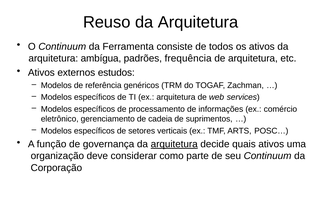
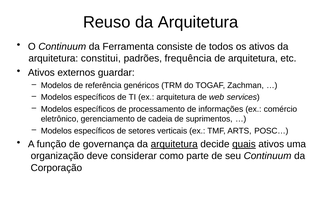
ambígua: ambígua -> constitui (101, 58)
estudos: estudos -> guardar (116, 73)
quais underline: none -> present (244, 144)
